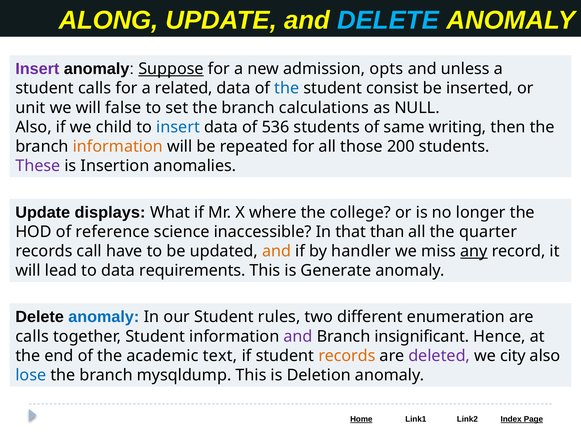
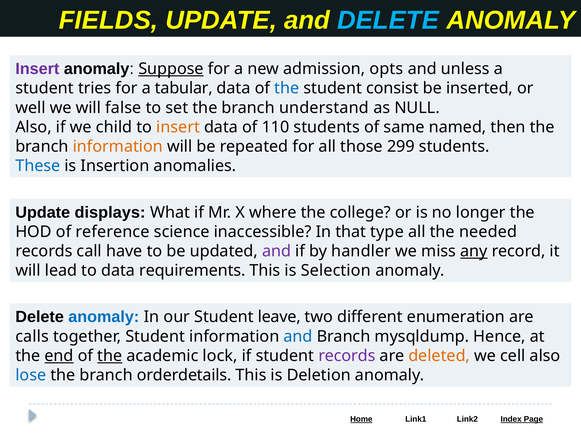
ALONG: ALONG -> FIELDS (108, 20)
student calls: calls -> tries (95, 88)
related: related -> tabular (184, 88)
unit: unit -> well (30, 108)
calculations: calculations -> understand (324, 108)
insert colour: blue -> orange (178, 127)
536: 536 -> 110 (276, 127)
writing: writing -> named (458, 127)
200: 200 -> 299 (401, 146)
These colour: purple -> blue (38, 166)
than: than -> type (387, 232)
quarter: quarter -> needed (488, 232)
and colour: orange -> purple (277, 251)
Generate: Generate -> Selection (336, 271)
rules: rules -> leave (279, 317)
and colour: purple -> blue (298, 336)
insignificant: insignificant -> mysqldump (422, 336)
end underline: none -> present (59, 356)
the underline: none -> present (110, 356)
text: text -> lock (220, 356)
records colour: orange -> purple (347, 356)
deleted colour: purple -> orange (439, 356)
city: city -> cell (513, 356)
mysqldump: mysqldump -> orderdetails (184, 375)
